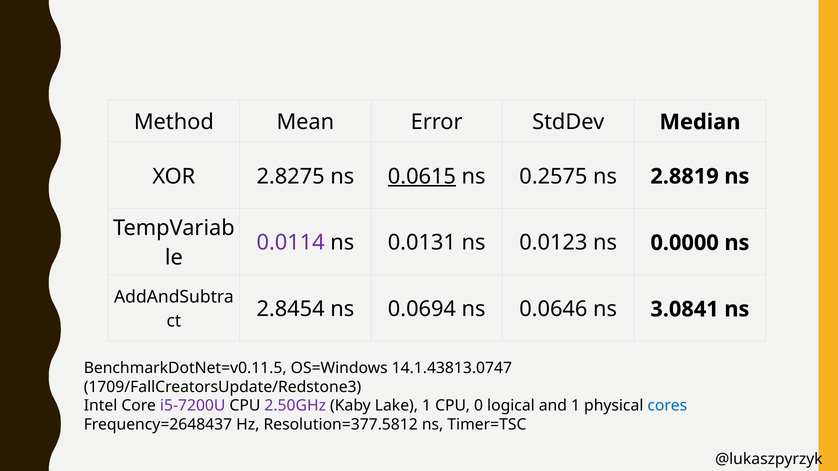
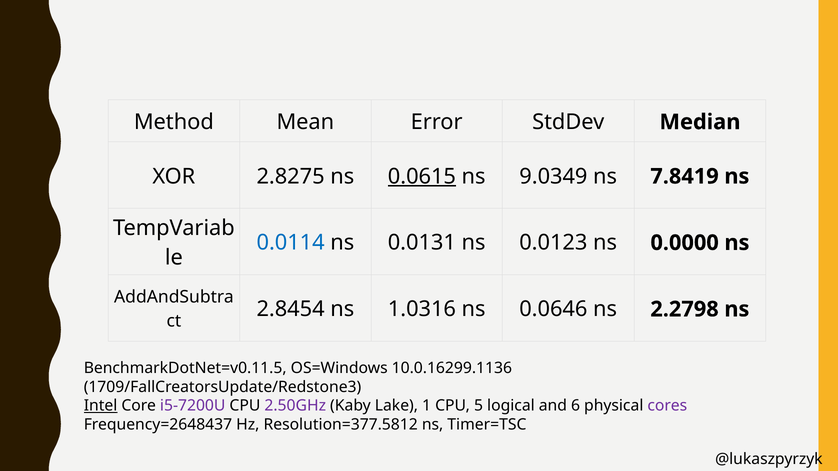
0.2575: 0.2575 -> 9.0349 (553, 177)
2.8819: 2.8819 -> 7.8419 (685, 177)
0.0114 colour: purple -> blue (291, 243)
0.0694: 0.0694 -> 1.0316 (422, 309)
3.0841: 3.0841 -> 2.2798 (685, 309)
14.1.43813.0747: 14.1.43813.0747 -> 10.0.16299.1136 (452, 368)
Intel underline: none -> present (101, 406)
0: 0 -> 5 (479, 406)
and 1: 1 -> 6 (576, 406)
cores colour: blue -> purple (667, 406)
